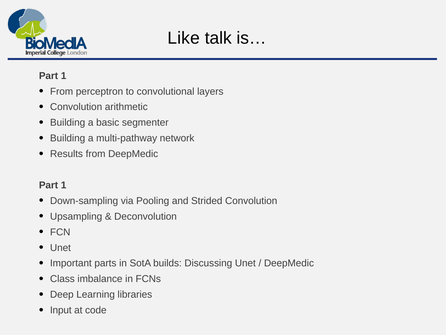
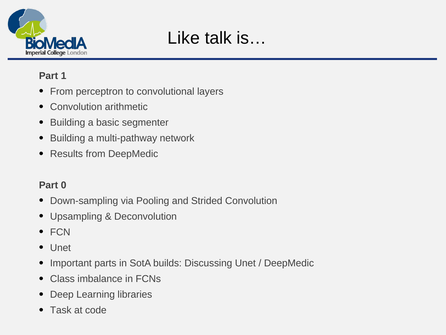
1: 1 -> 0 (64, 185)
Input: Input -> Task (61, 310)
